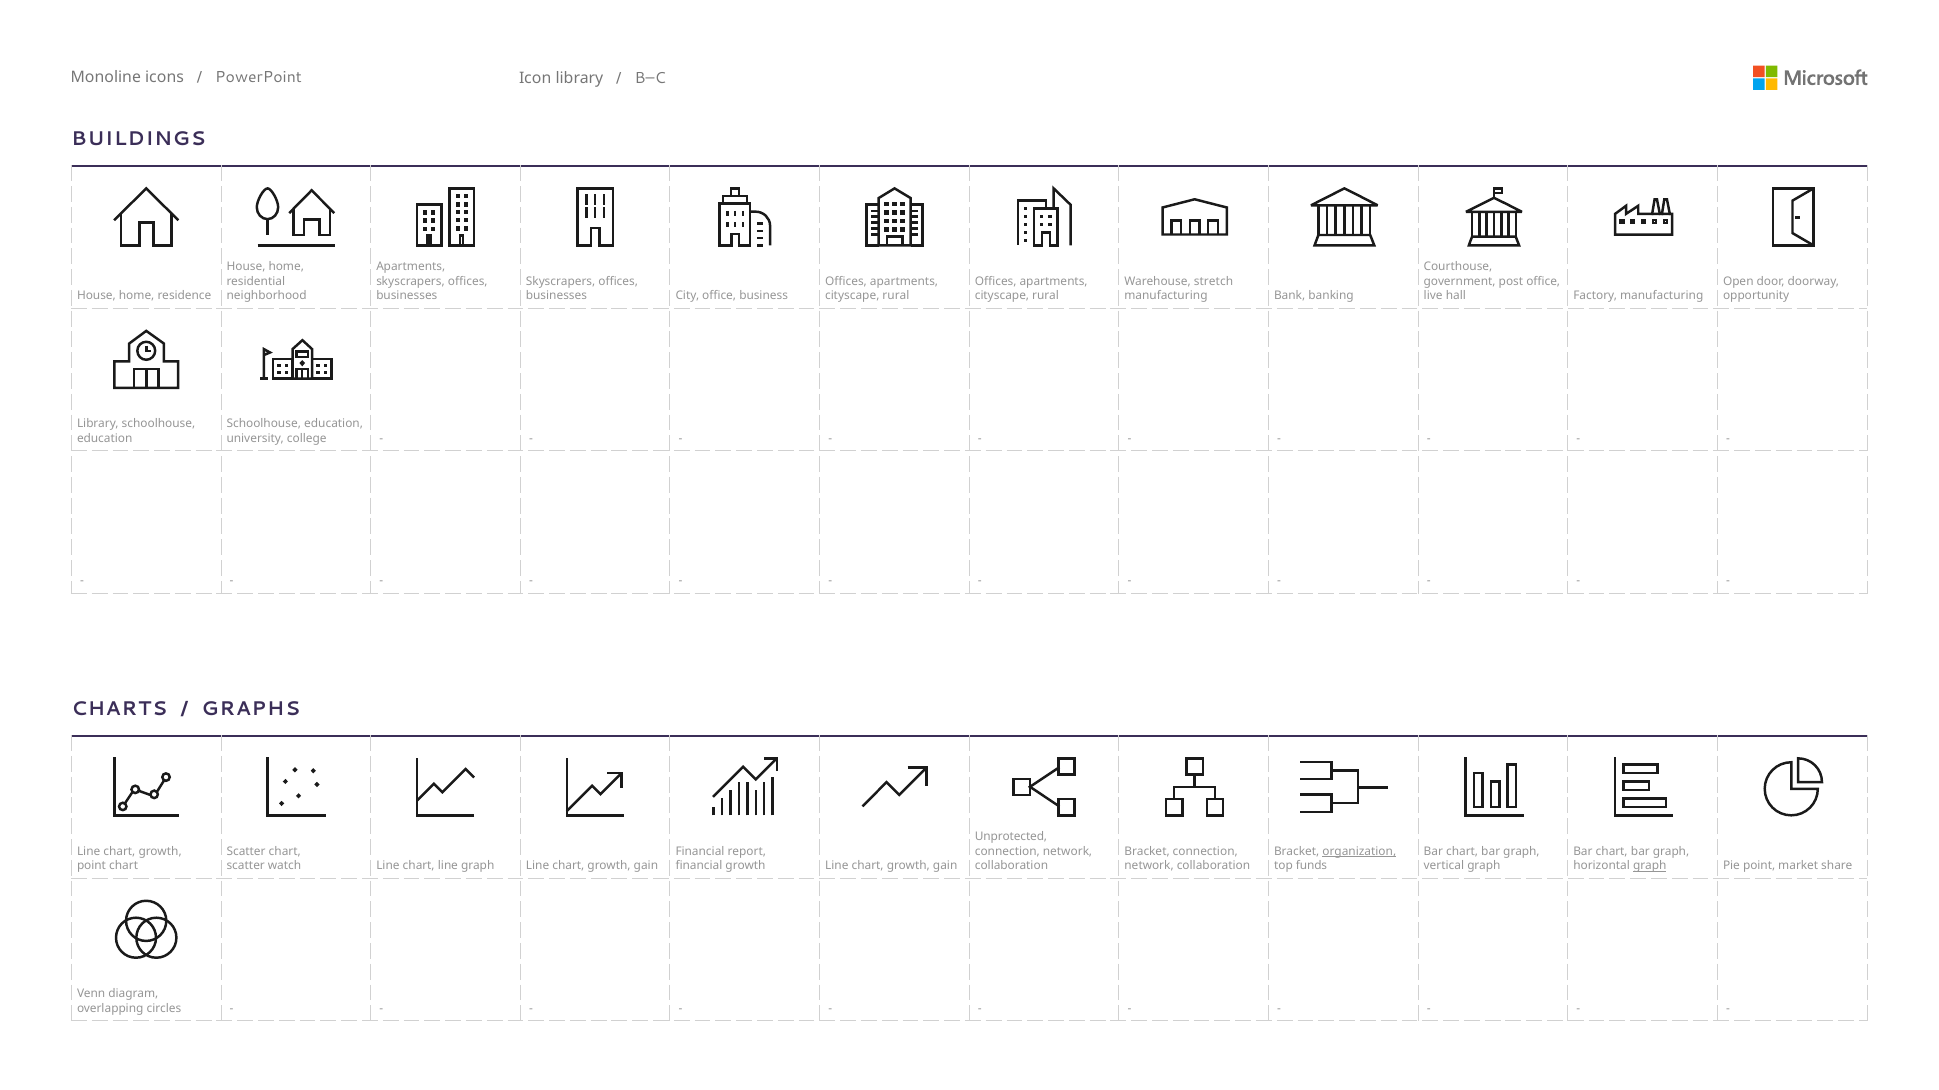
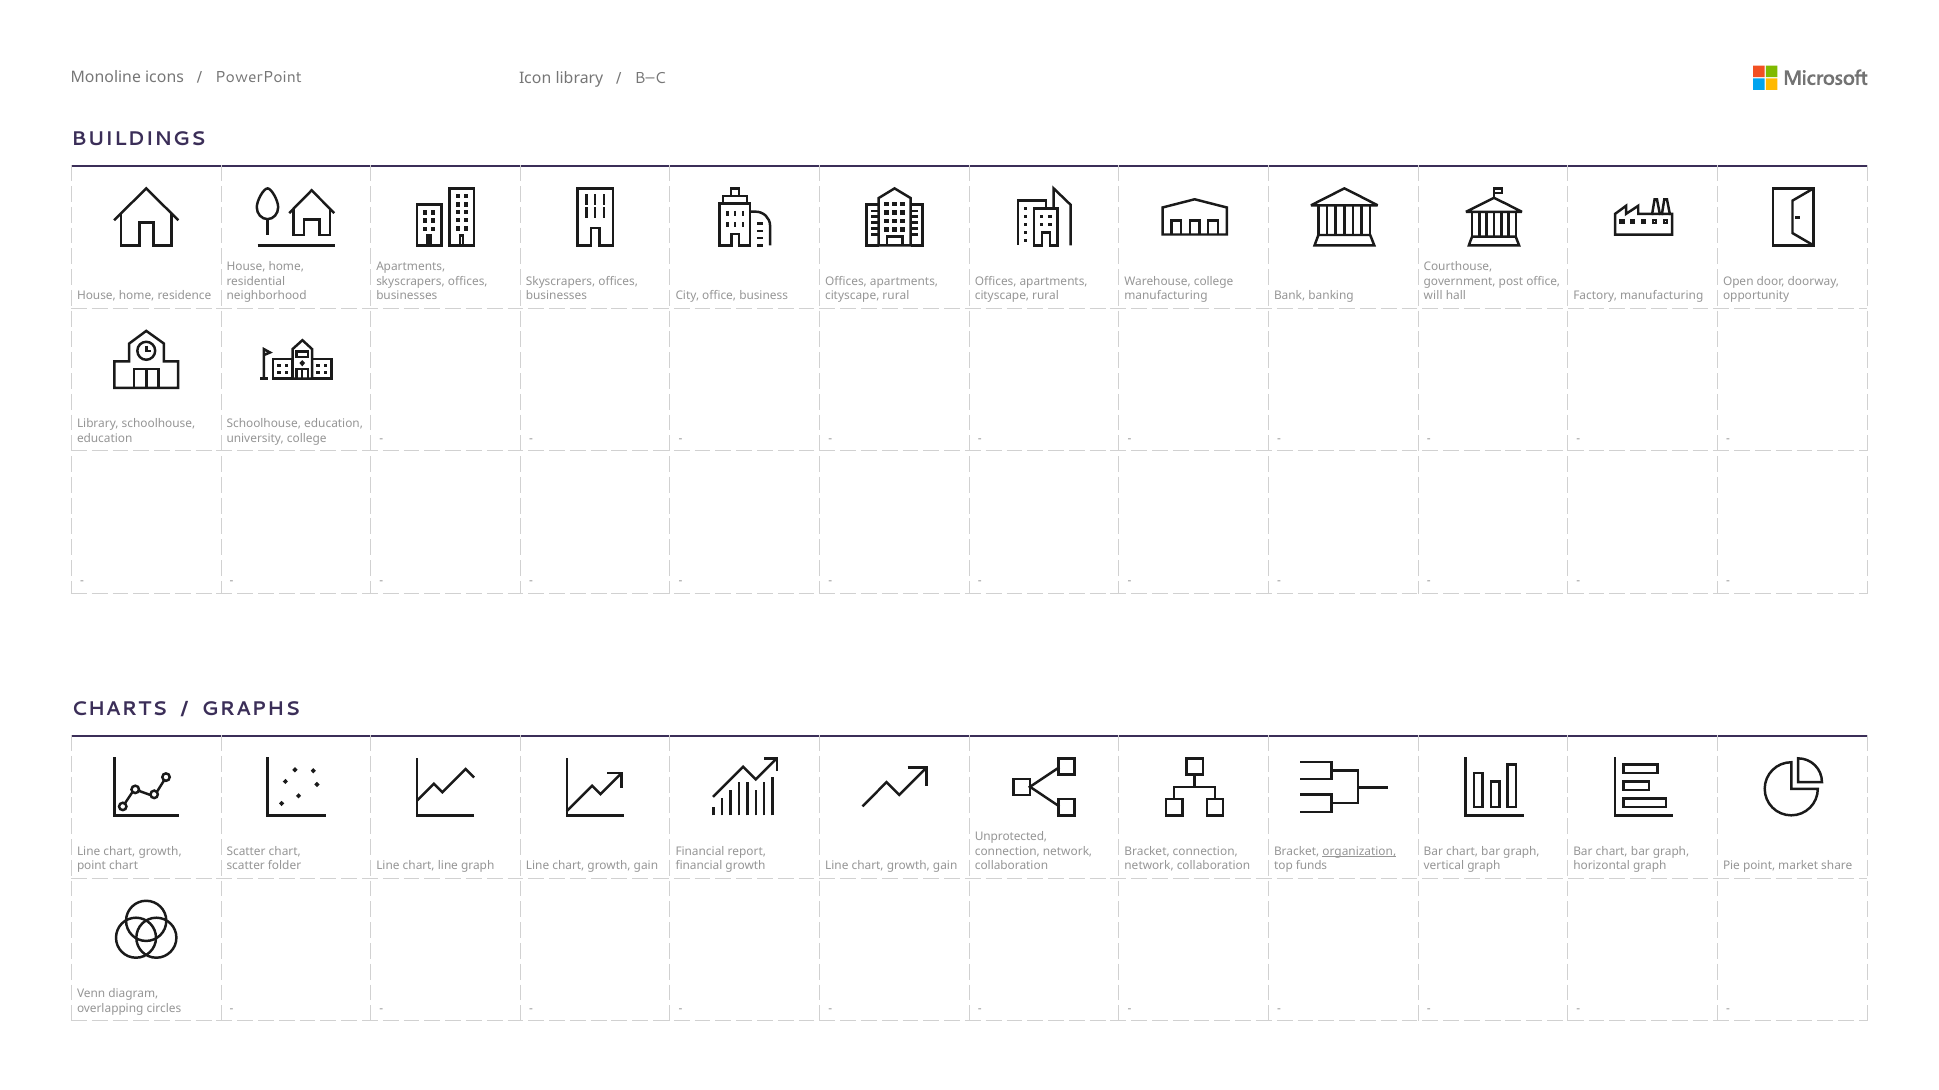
Warehouse stretch: stretch -> college (1214, 282)
live: live -> will (1433, 296)
watch: watch -> folder (285, 866)
graph underline: present -> none (1650, 866)
